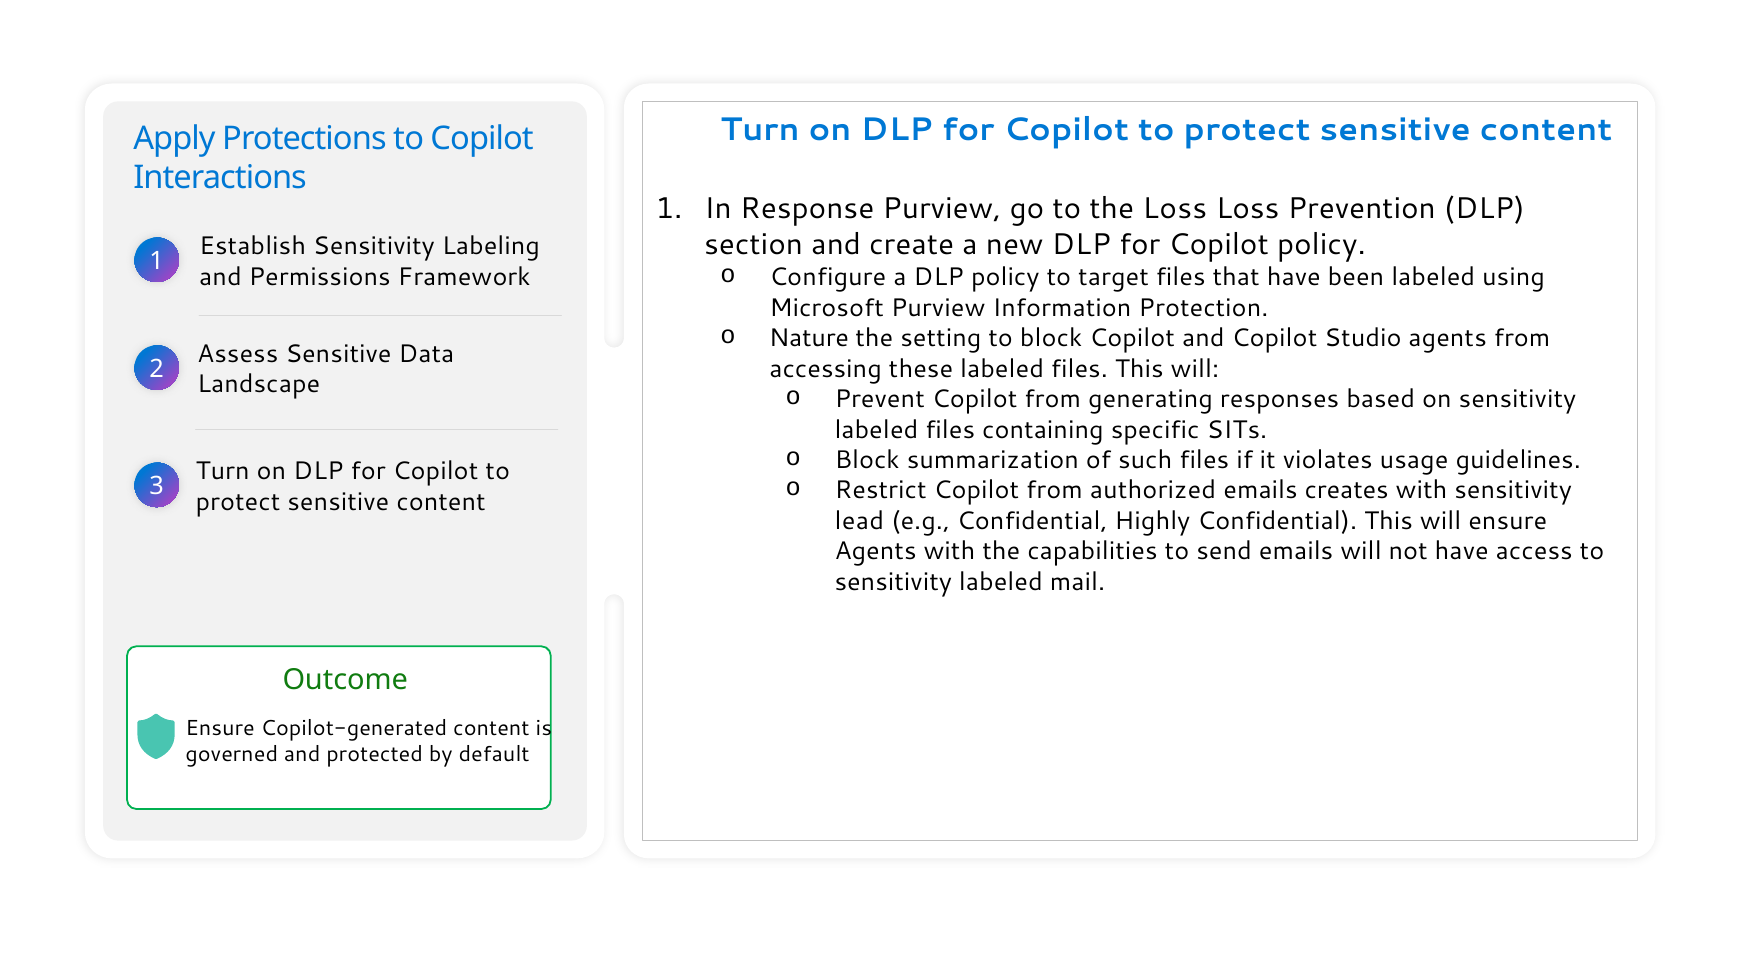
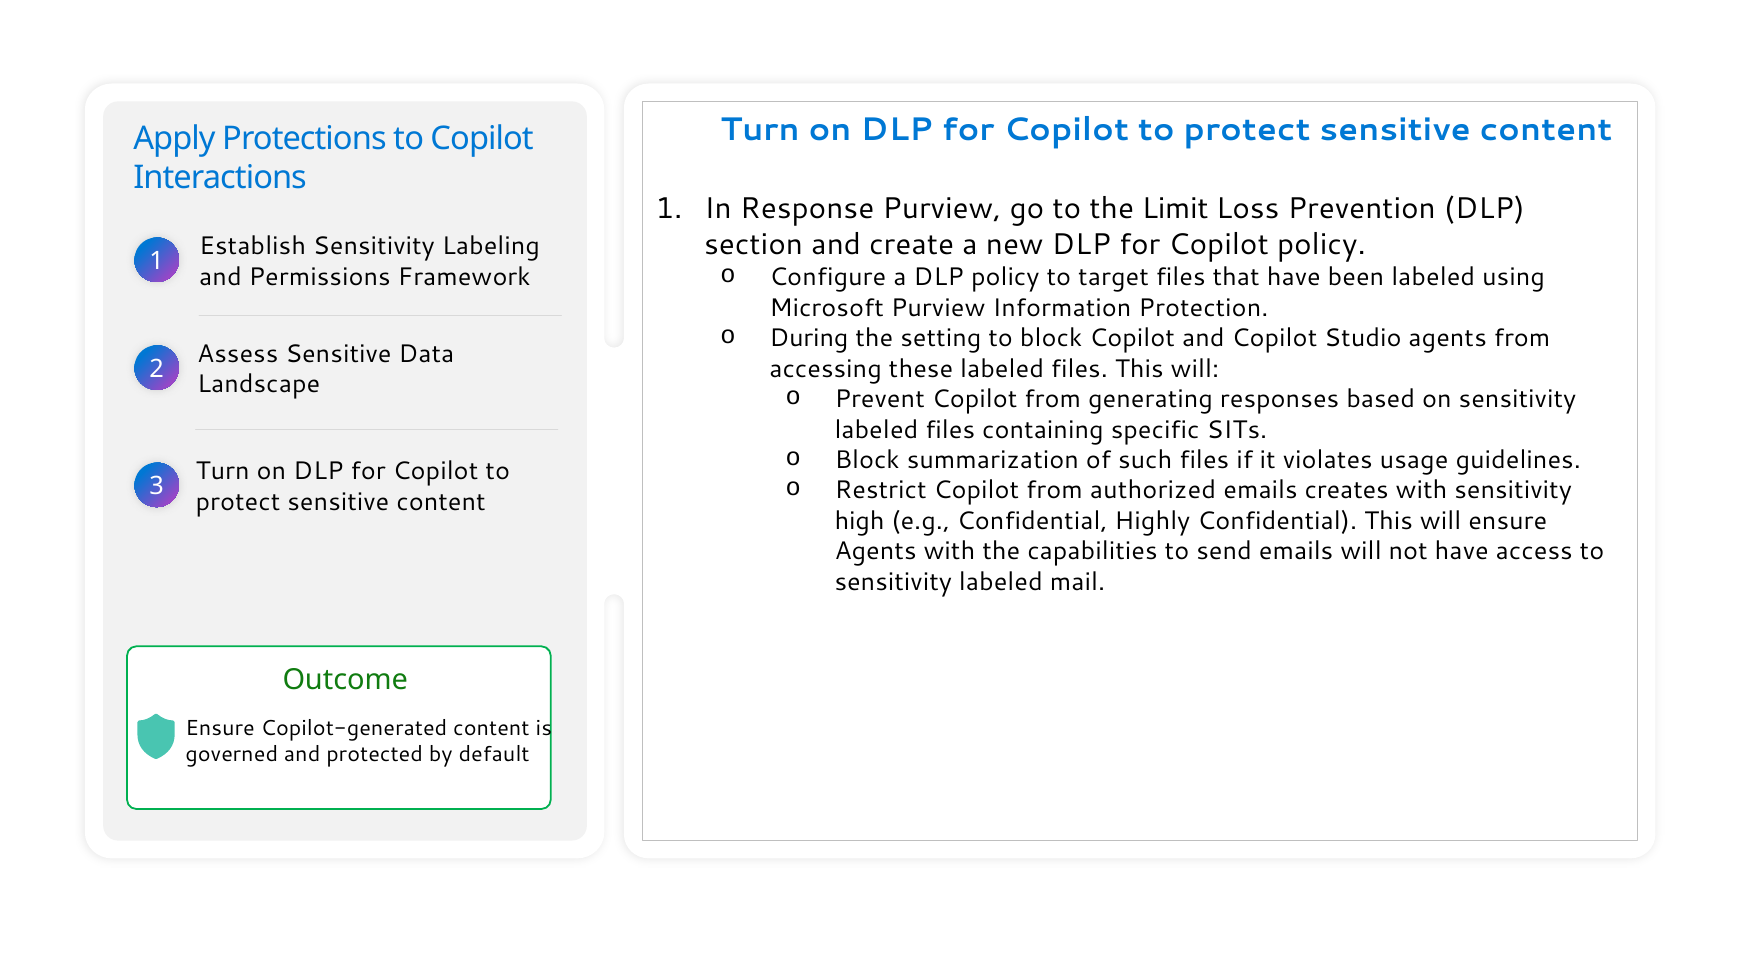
the Loss: Loss -> Limit (1175, 209)
Nature: Nature -> During (809, 338)
lead: lead -> high (860, 521)
